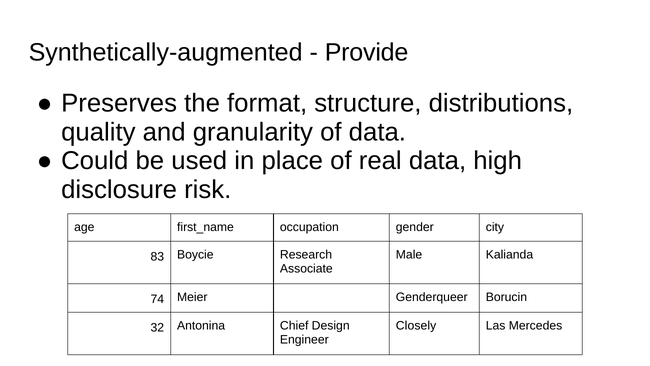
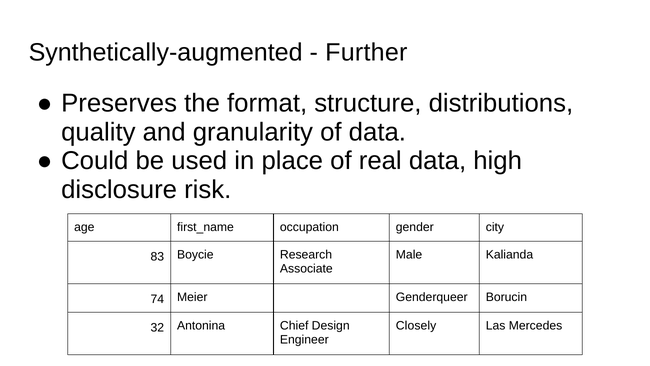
Provide: Provide -> Further (366, 53)
